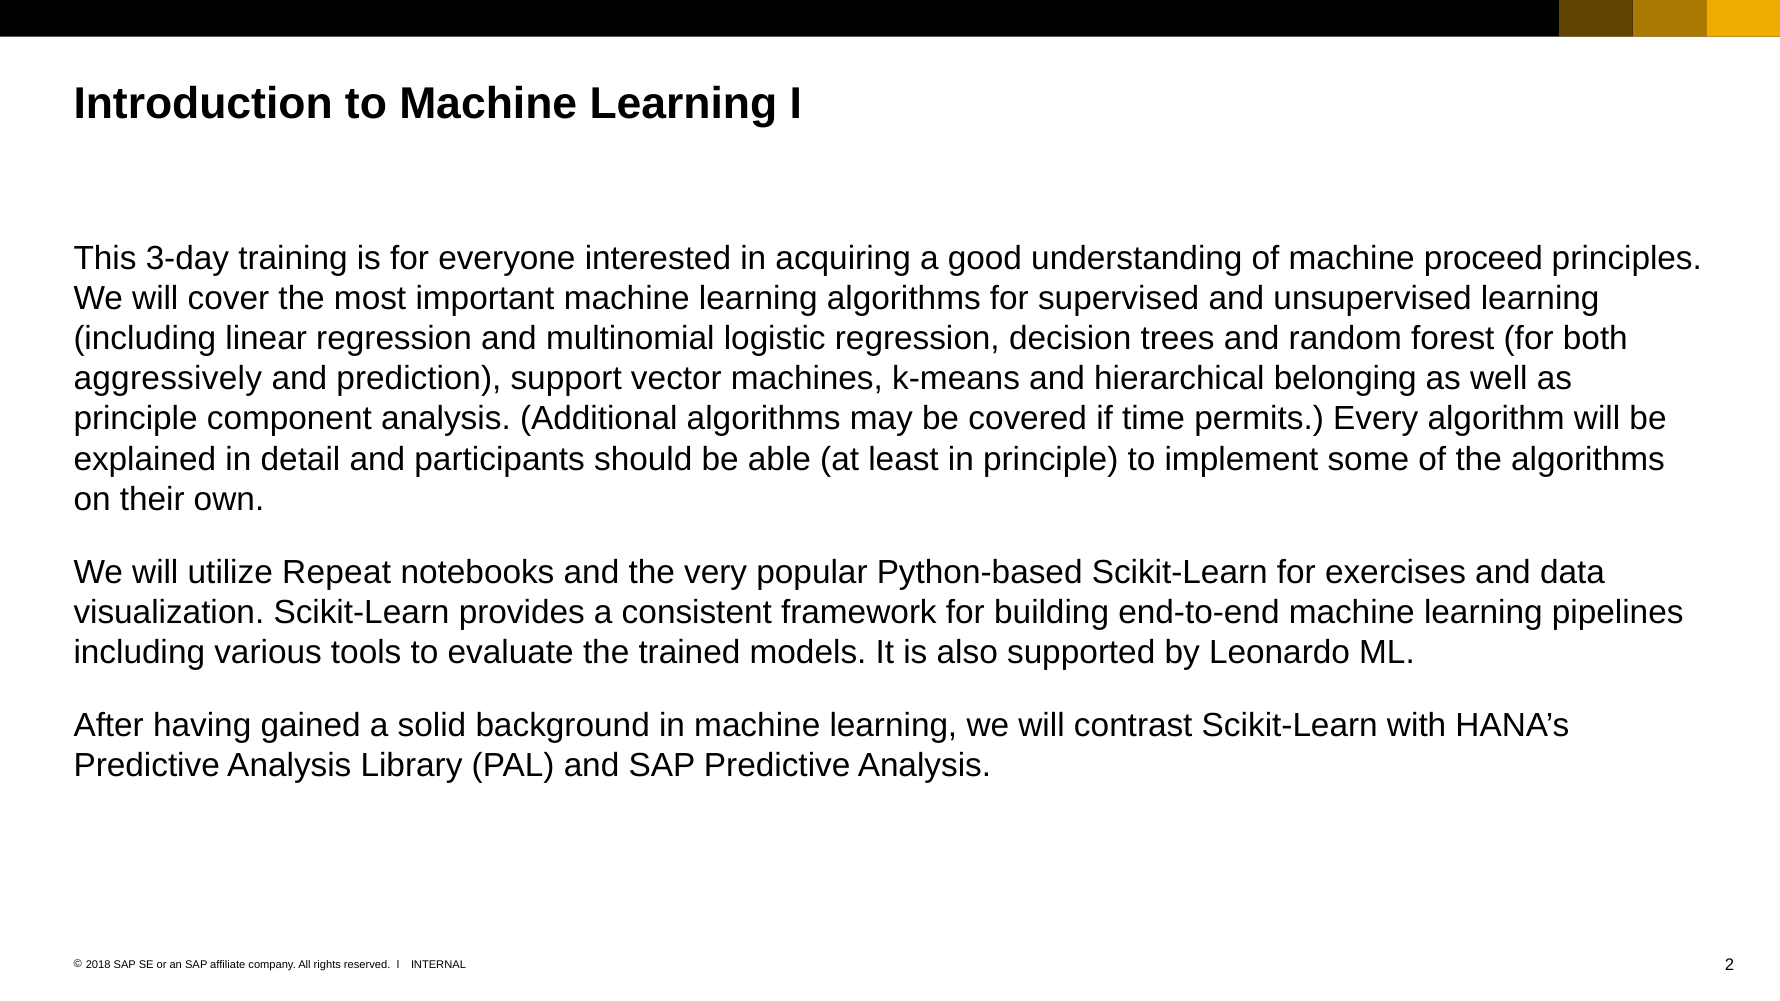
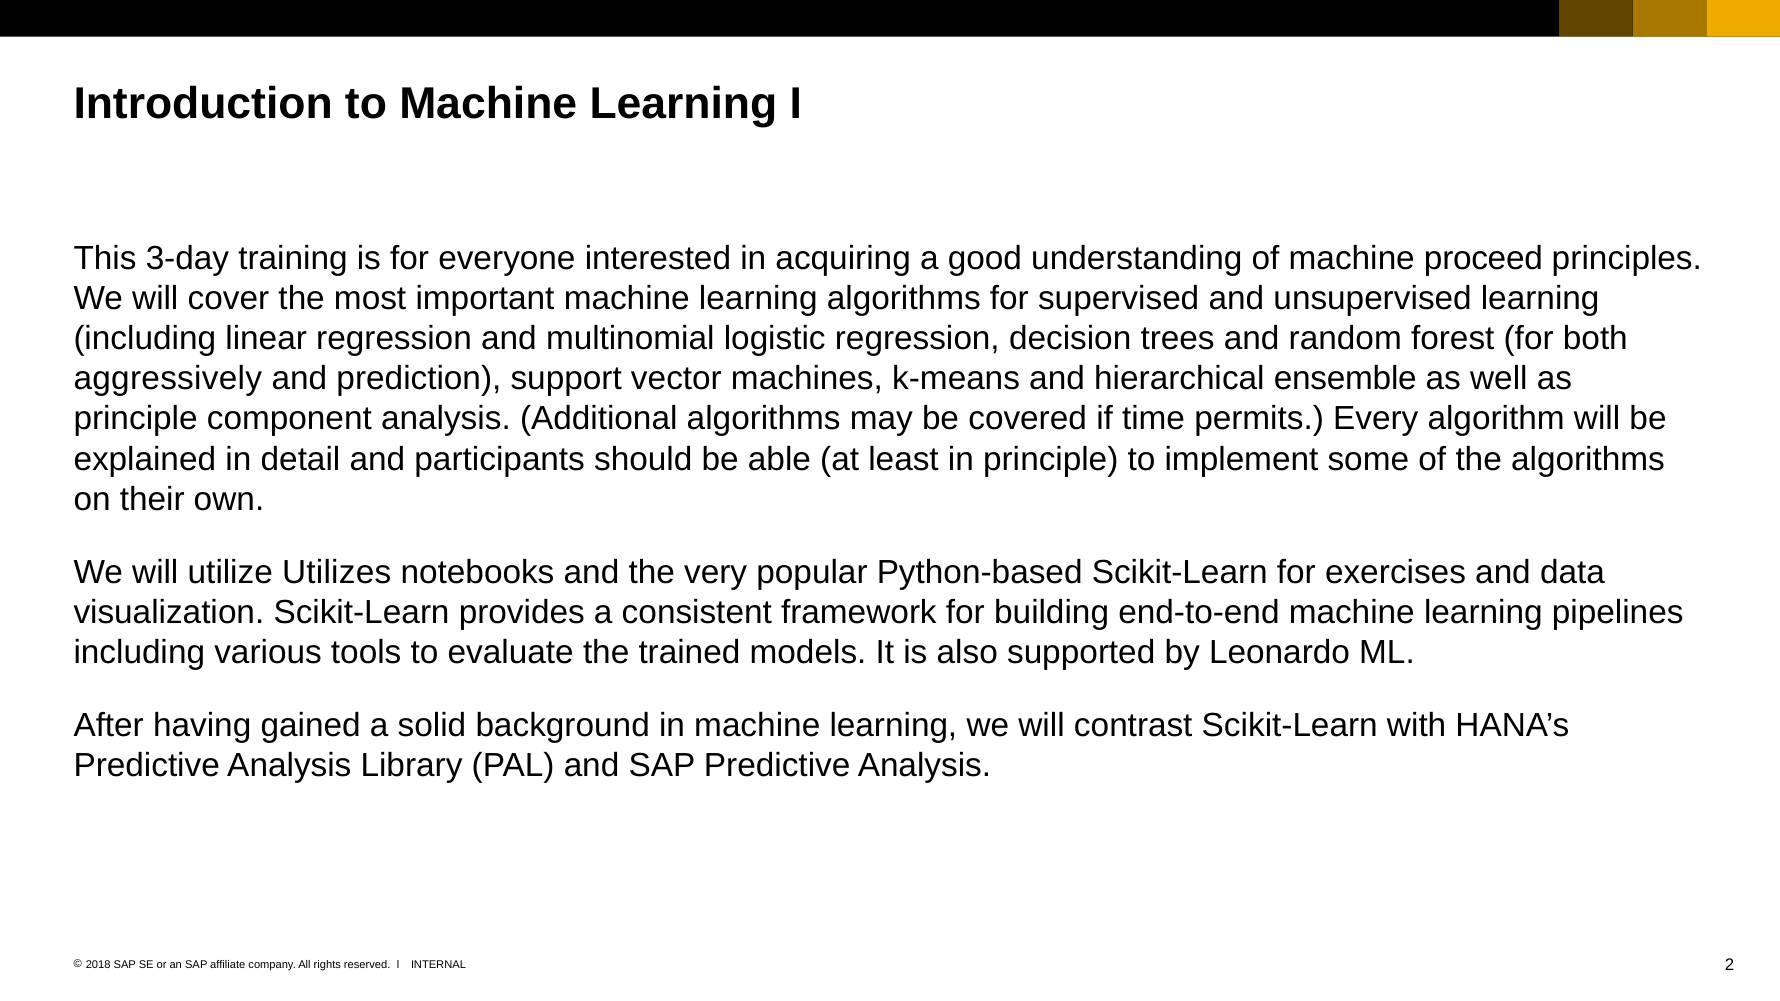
belonging: belonging -> ensemble (1345, 379)
Repeat: Repeat -> Utilizes (337, 572)
